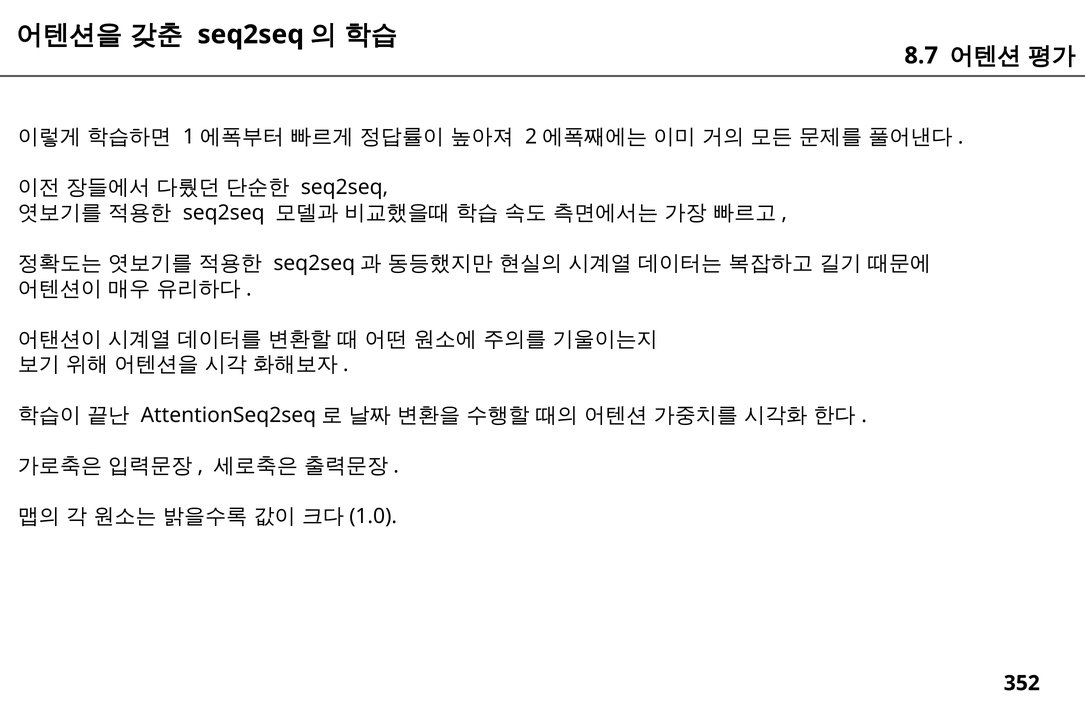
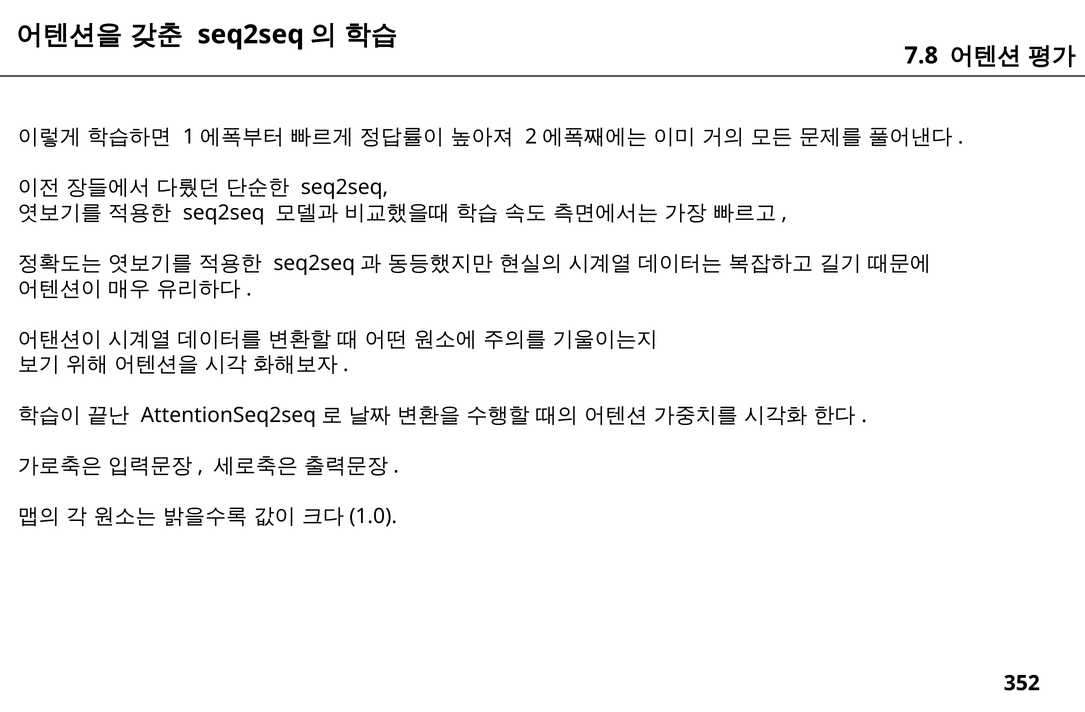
8.7: 8.7 -> 7.8 (921, 56)
